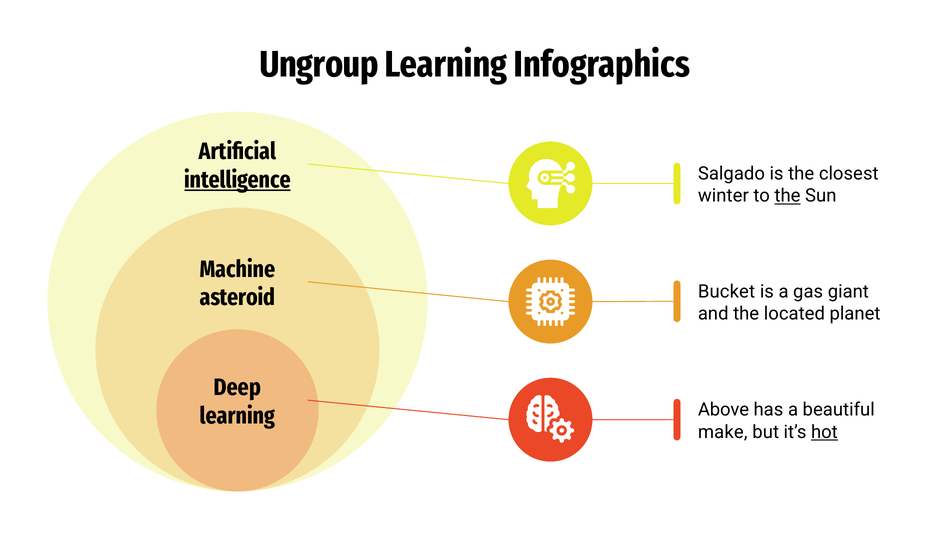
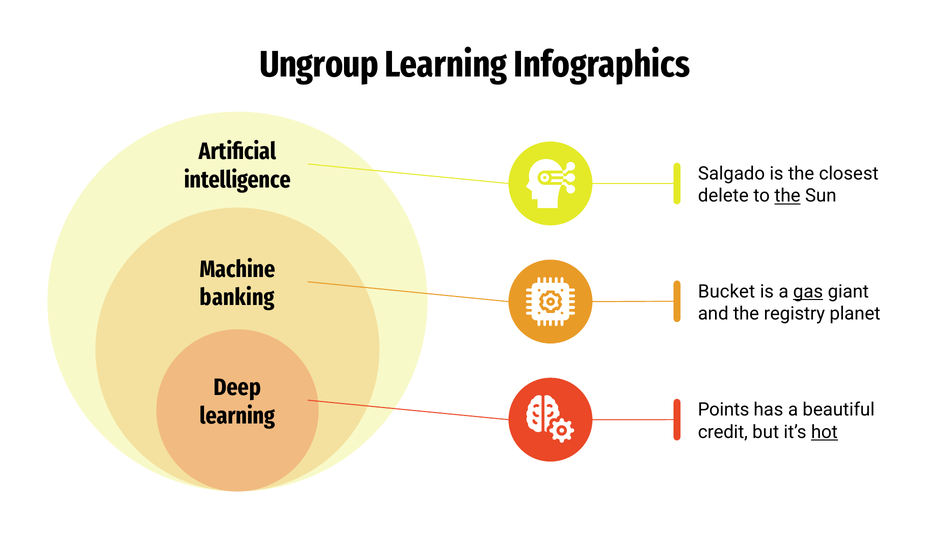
intelligence underline: present -> none (238, 180)
winter: winter -> delete (723, 196)
gas underline: none -> present (808, 292)
asteroid: asteroid -> banking (237, 298)
located: located -> registry (794, 314)
Above: Above -> Points (724, 410)
make: make -> credit (723, 432)
